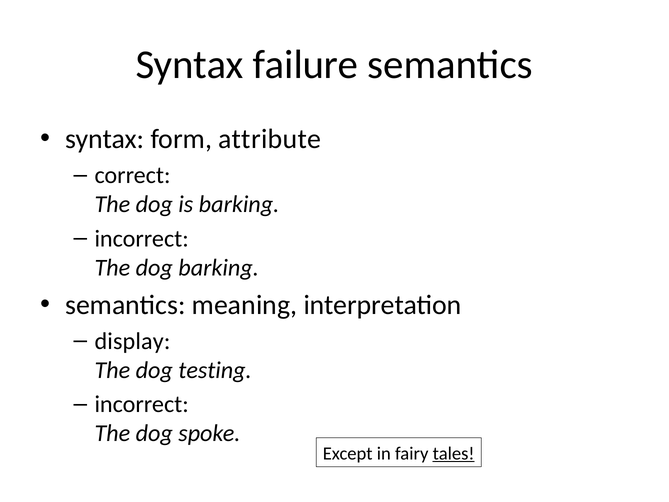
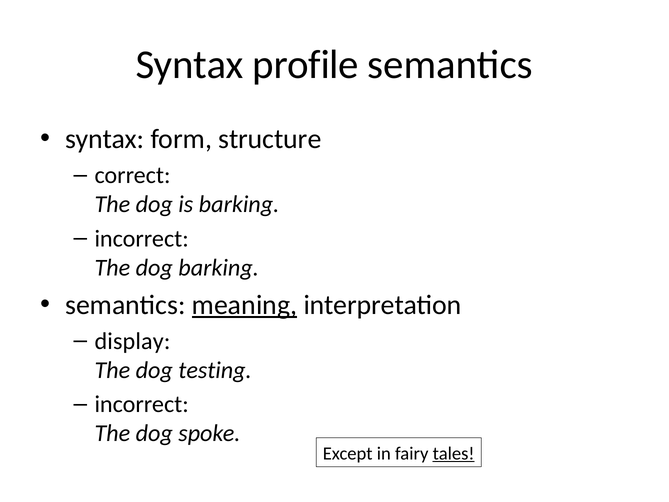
failure: failure -> profile (306, 65)
attribute: attribute -> structure (270, 139)
meaning underline: none -> present (244, 305)
